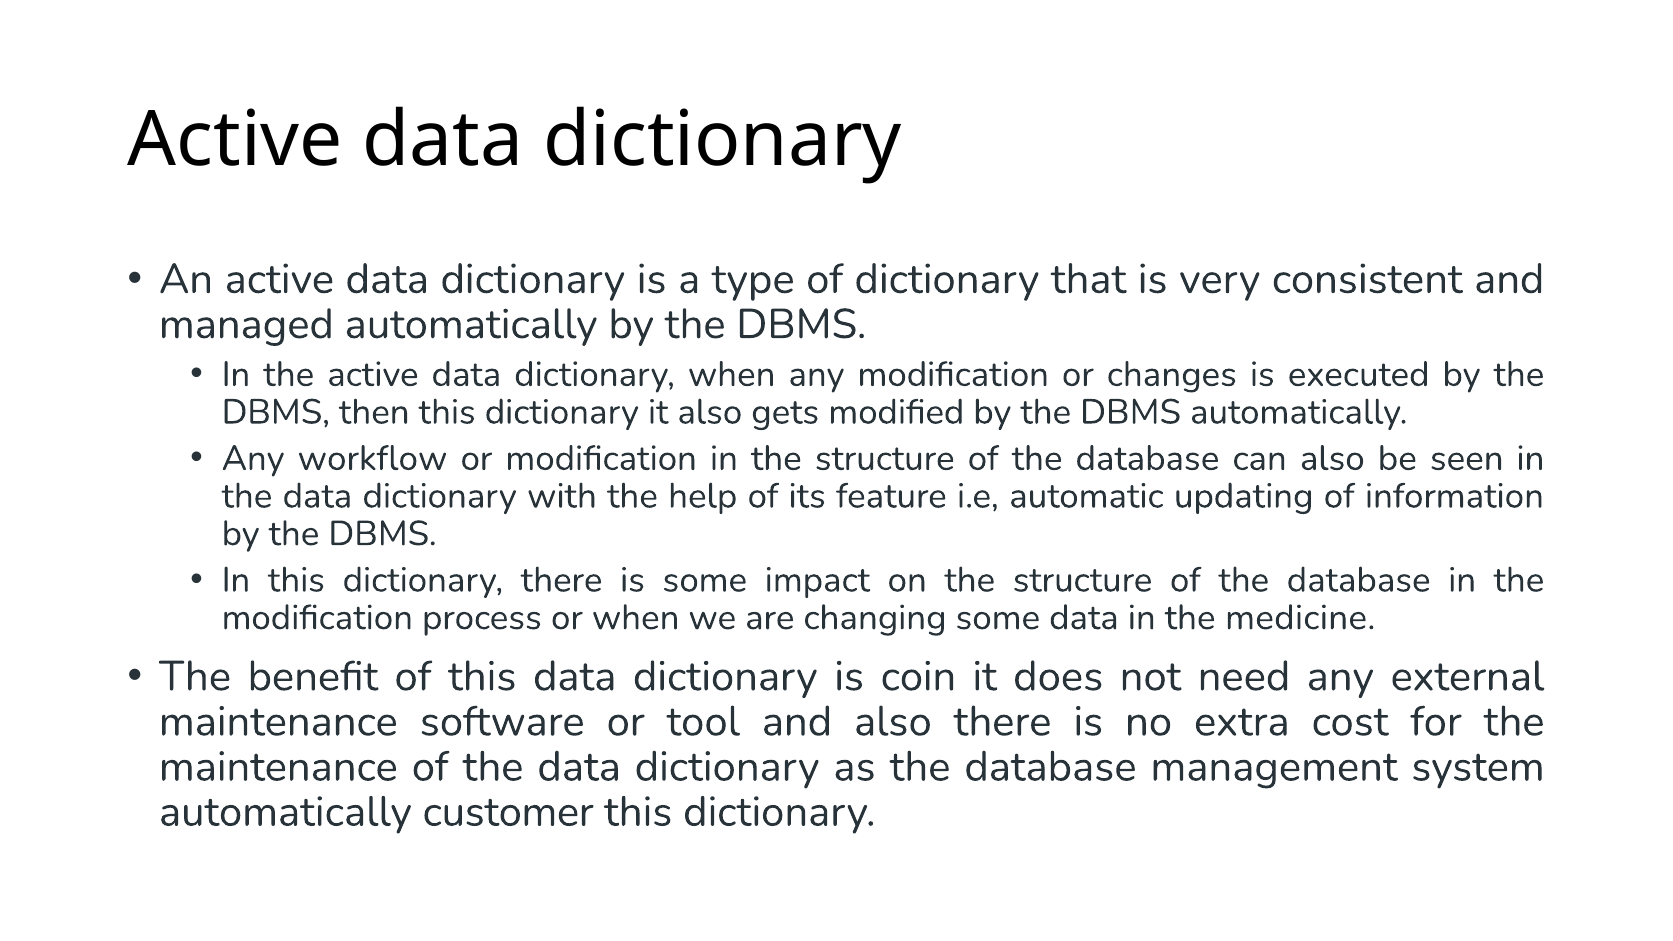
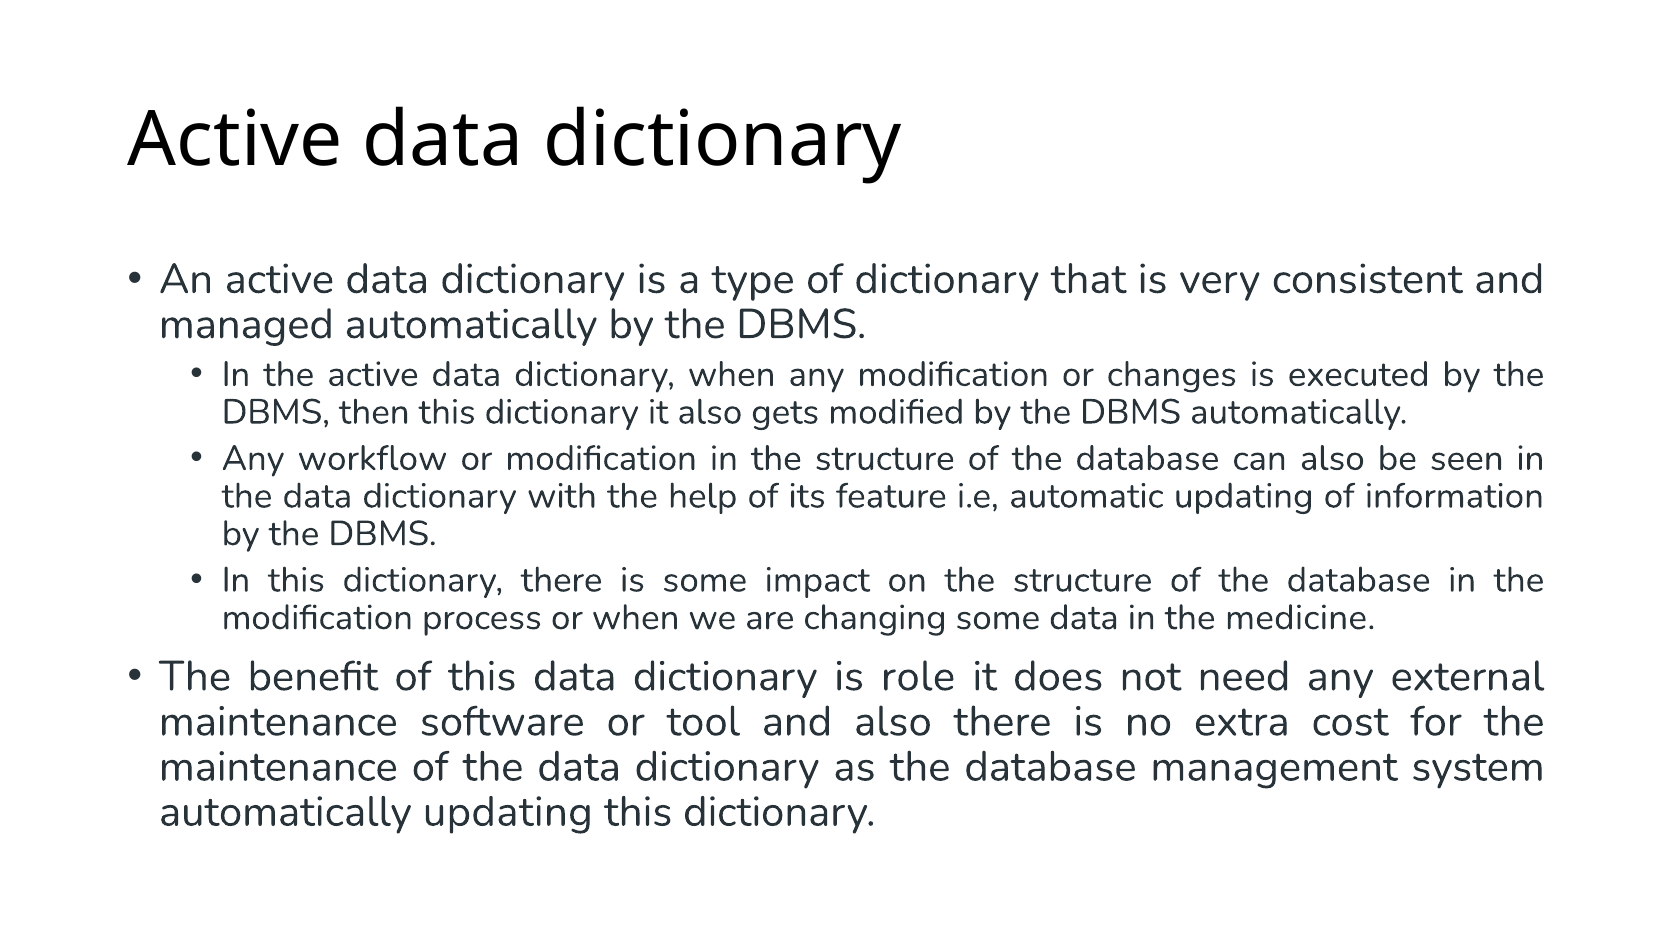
coin: coin -> role (918, 676)
automatically customer: customer -> updating (508, 812)
